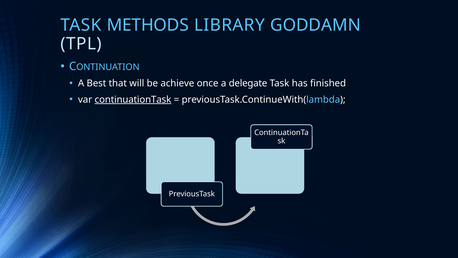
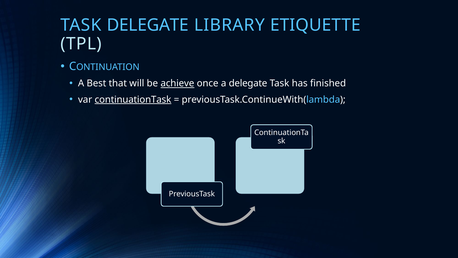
TASK METHODS: METHODS -> DELEGATE (148, 25)
GODDAMN: GODDAMN -> ETIQUETTE (315, 25)
achieve underline: none -> present (177, 83)
